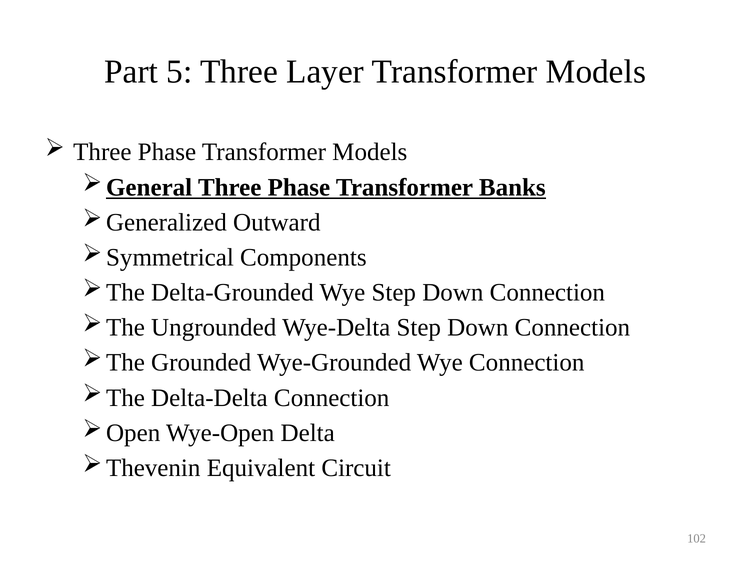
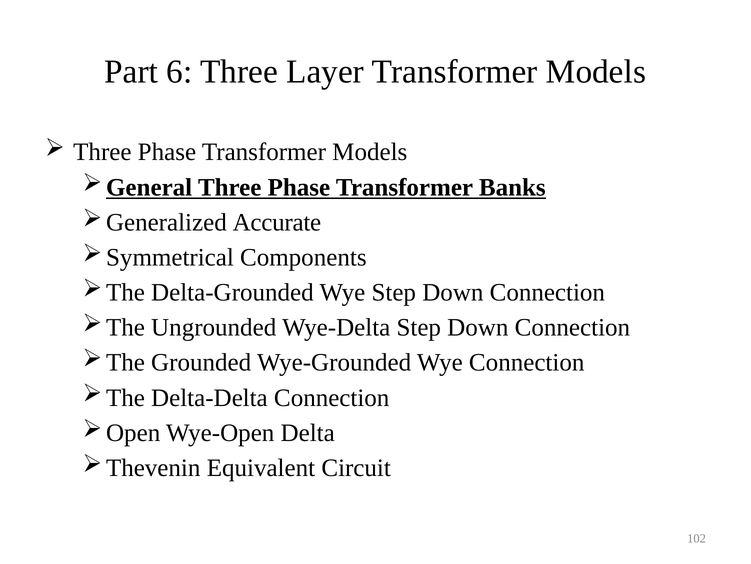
5: 5 -> 6 (179, 72)
Outward: Outward -> Accurate (277, 222)
